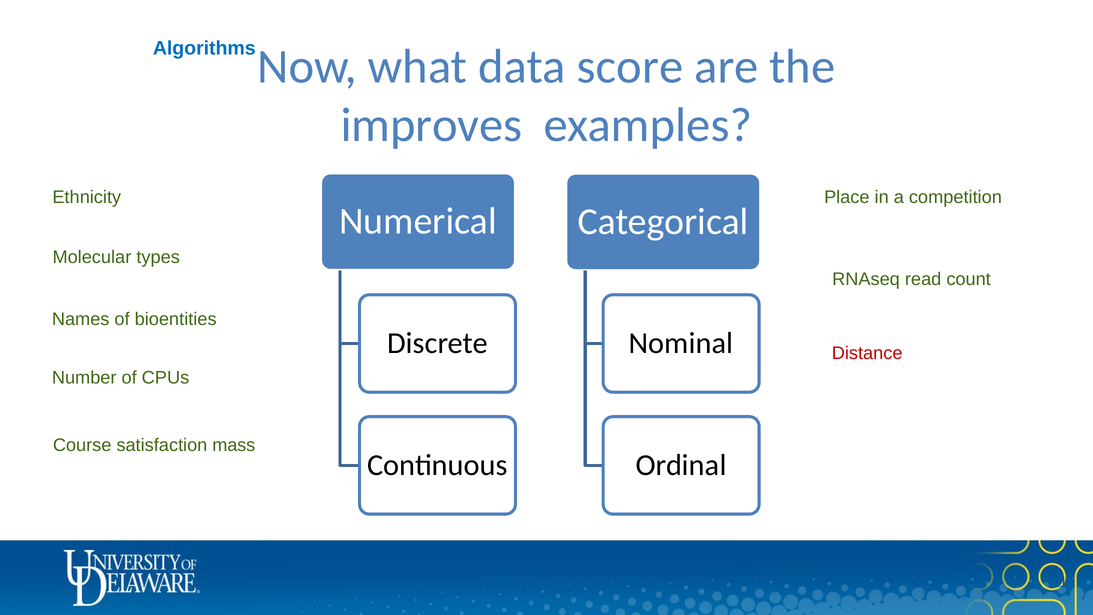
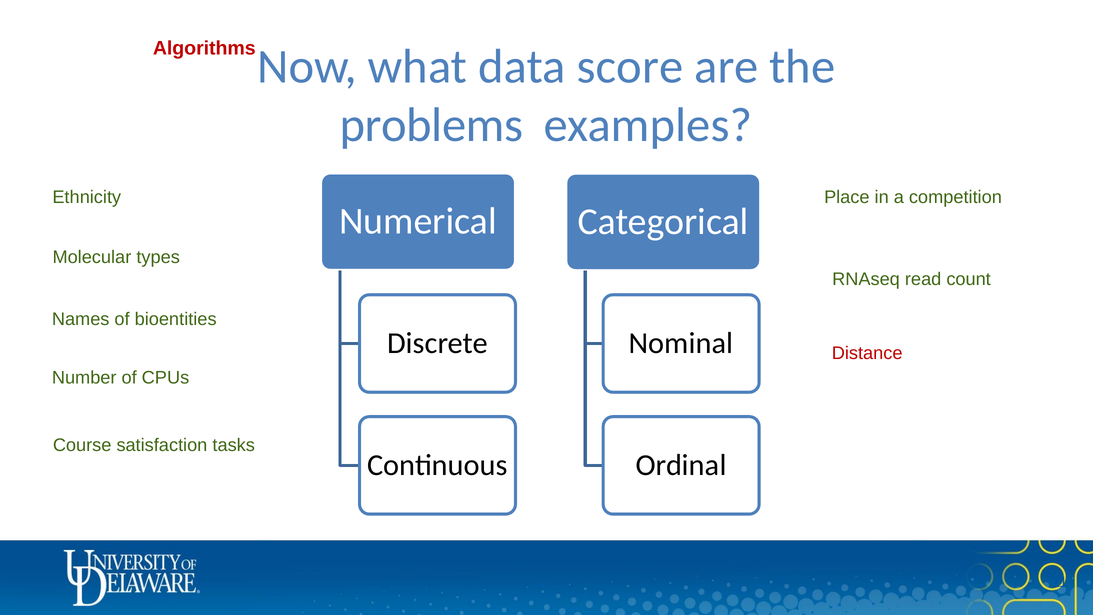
Algorithms colour: blue -> red (204, 48)
improves: improves -> problems (431, 125)
mass: mass -> tasks (234, 445)
